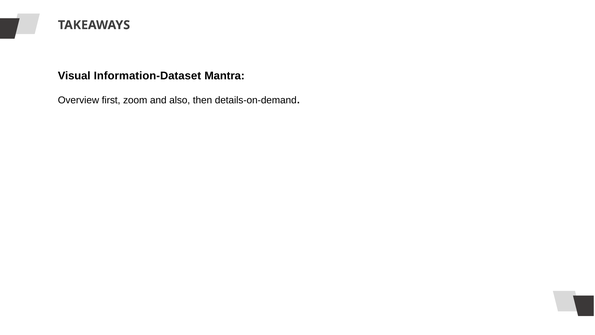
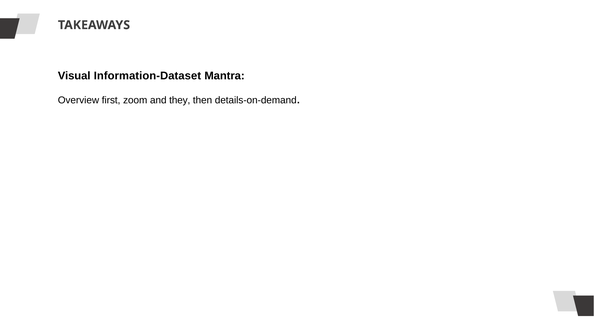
also: also -> they (180, 100)
